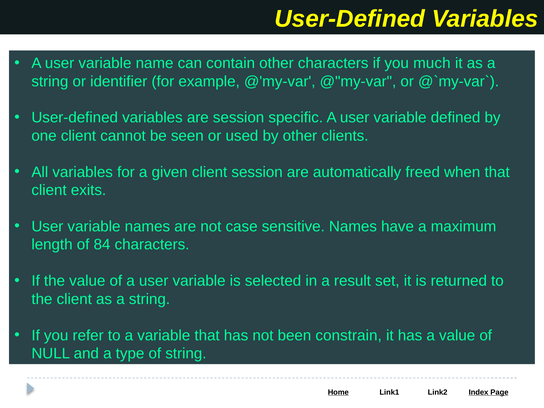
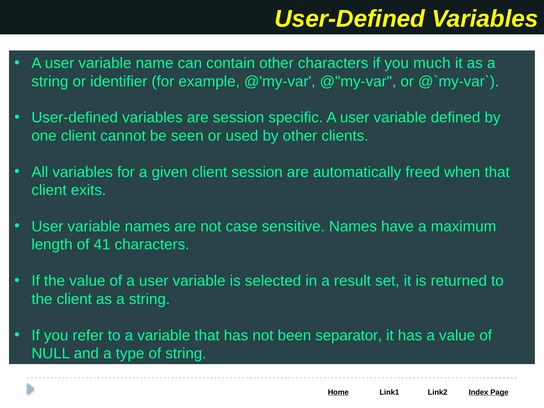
84: 84 -> 41 (102, 245)
constrain: constrain -> separator (349, 335)
